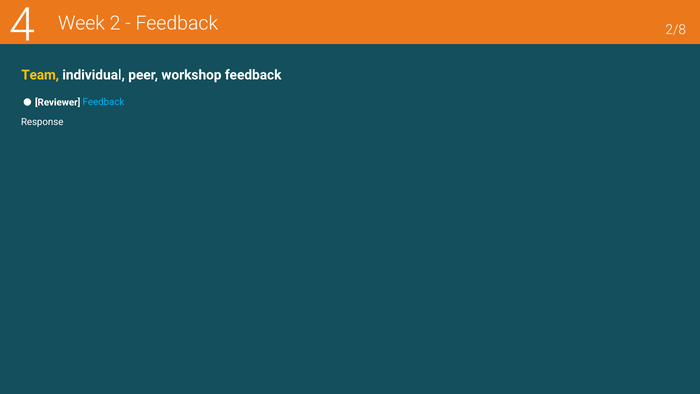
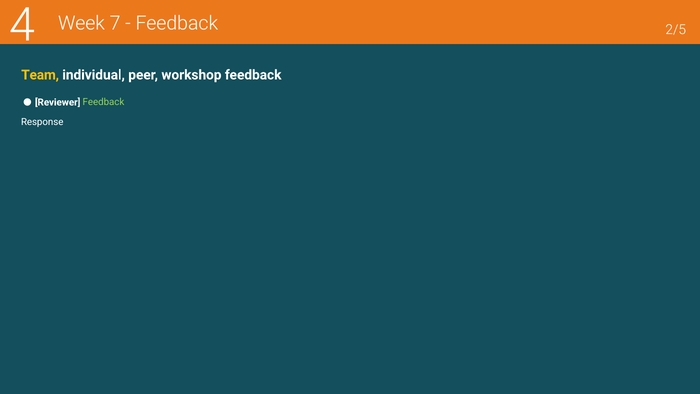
2: 2 -> 7 (115, 23)
2/8: 2/8 -> 2/5 (676, 30)
Feedback colour: light blue -> light green (103, 102)
